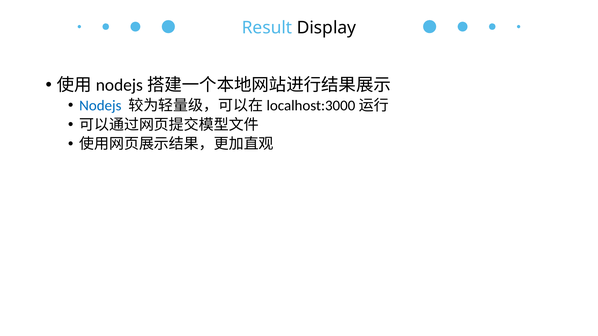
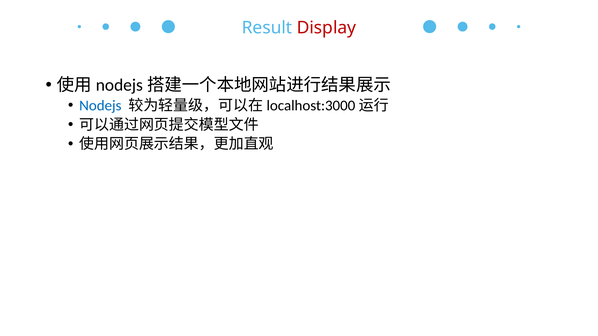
Display colour: black -> red (326, 28)
